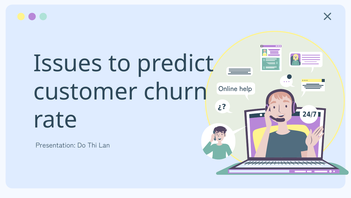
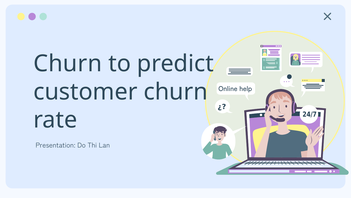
Issues: Issues -> Churn (68, 63)
